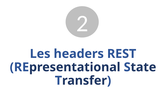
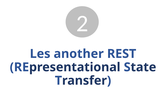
headers: headers -> another (79, 54)
